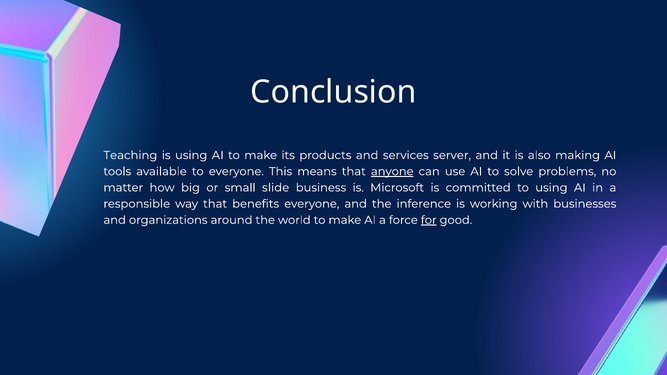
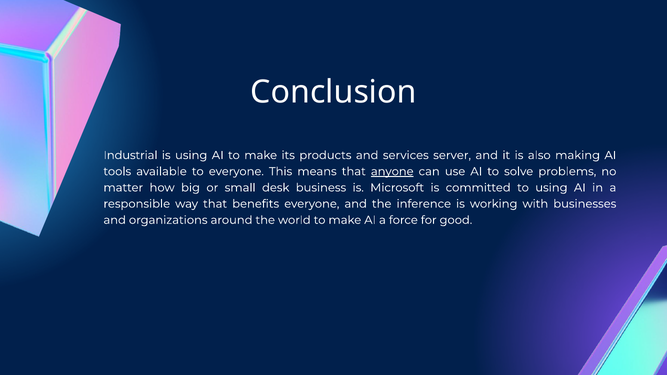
Teaching: Teaching -> Industrial (130, 155)
slide: slide -> desk (276, 188)
for underline: present -> none (429, 220)
